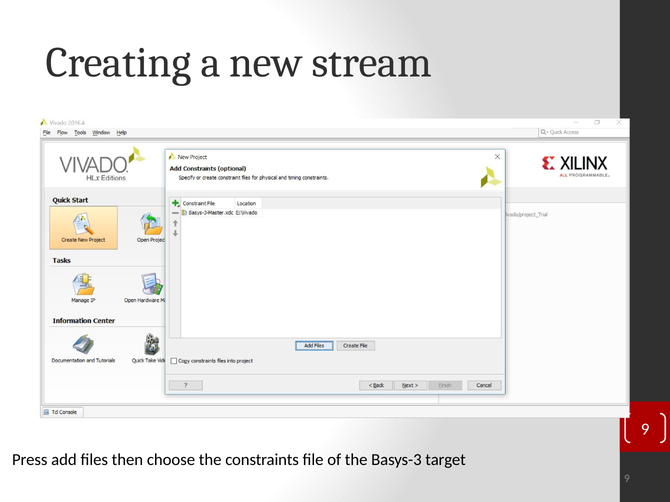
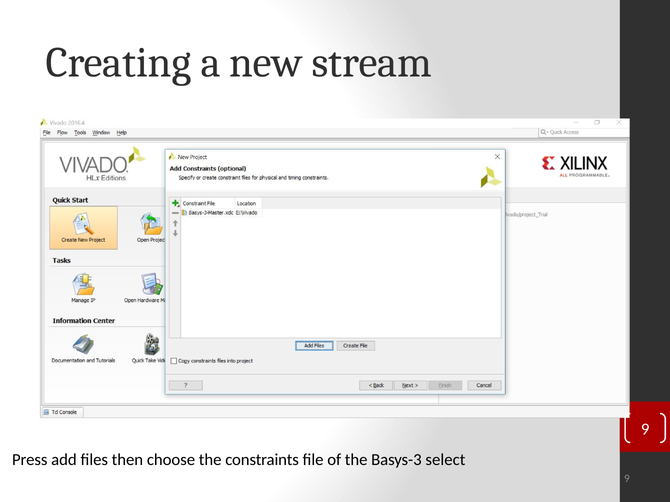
target: target -> select (445, 460)
